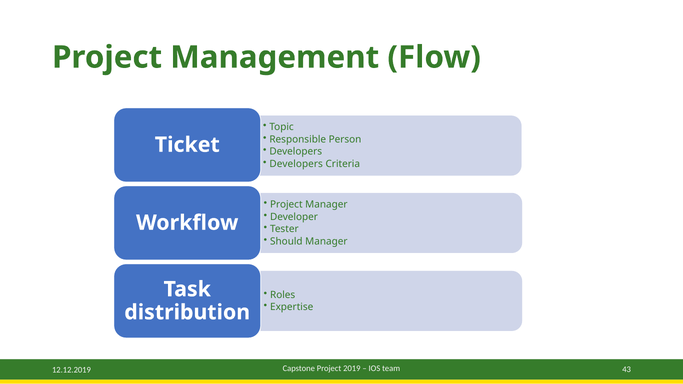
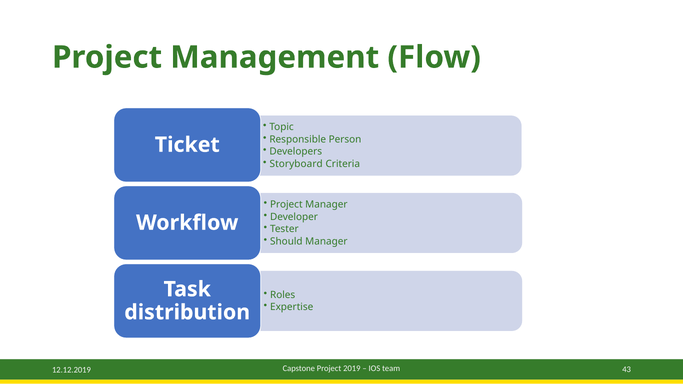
Developers: Developers -> Storyboard (296, 164)
